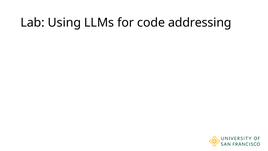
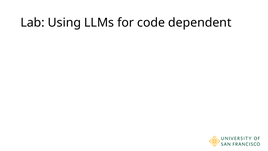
addressing: addressing -> dependent (200, 23)
